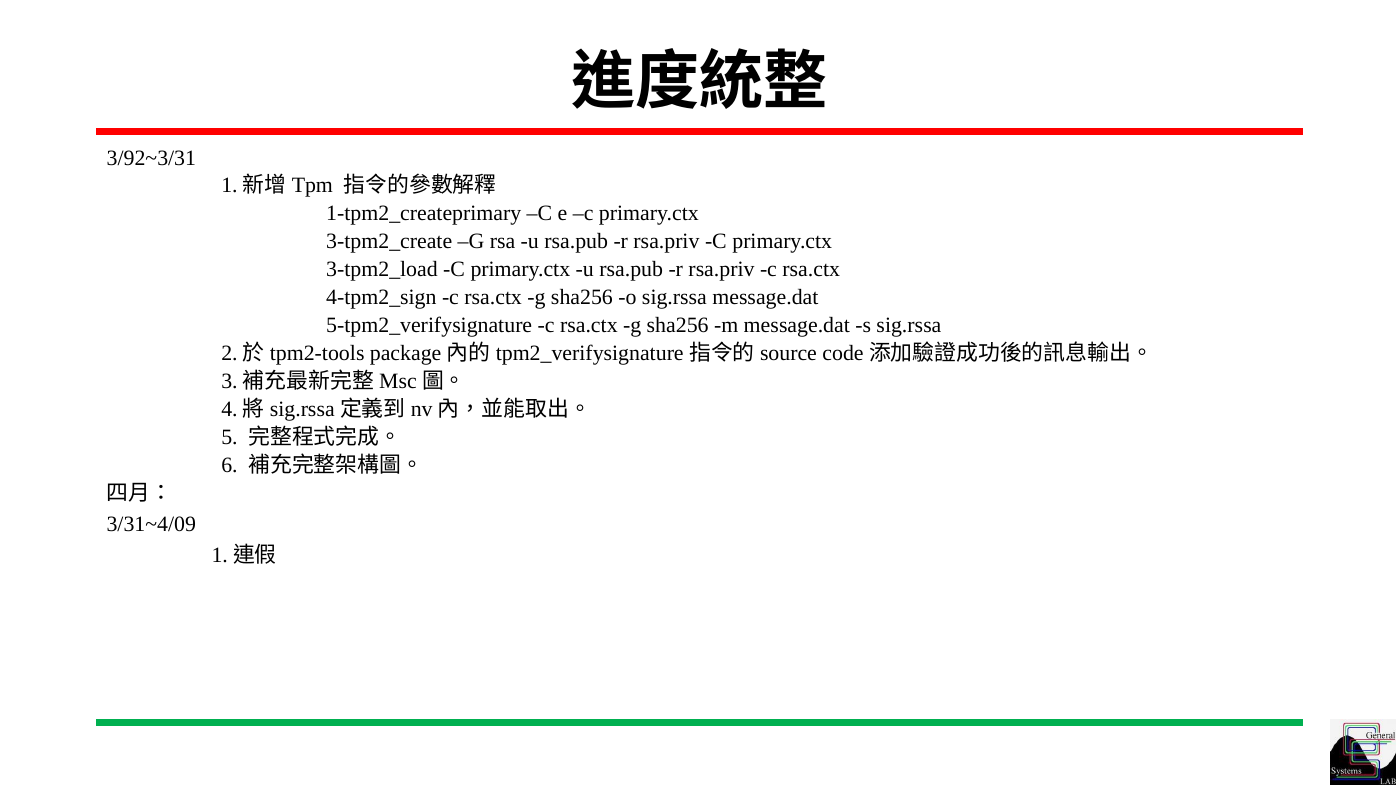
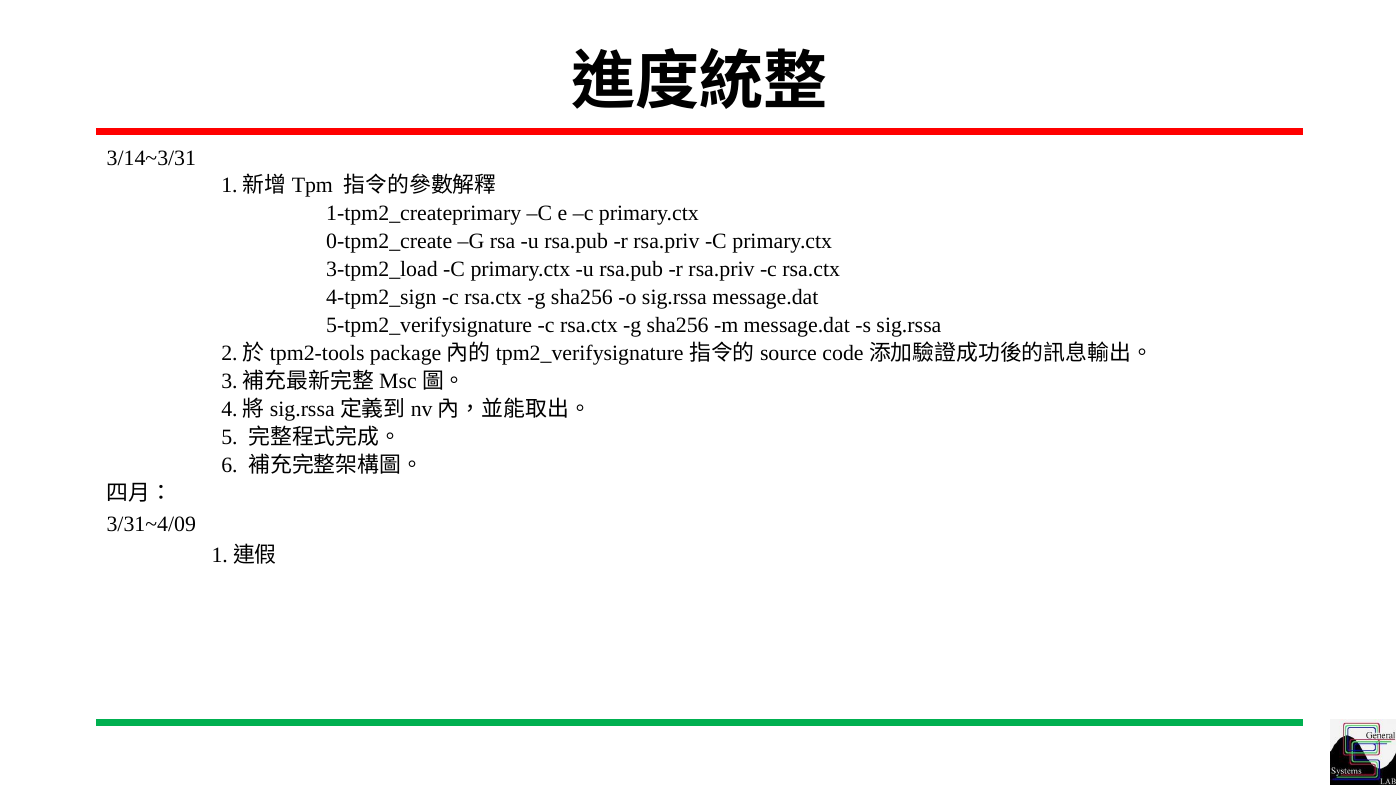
3/92~3/31: 3/92~3/31 -> 3/14~3/31 (151, 158)
3-tpm2_create: 3-tpm2_create -> 0-tpm2_create (389, 241)
